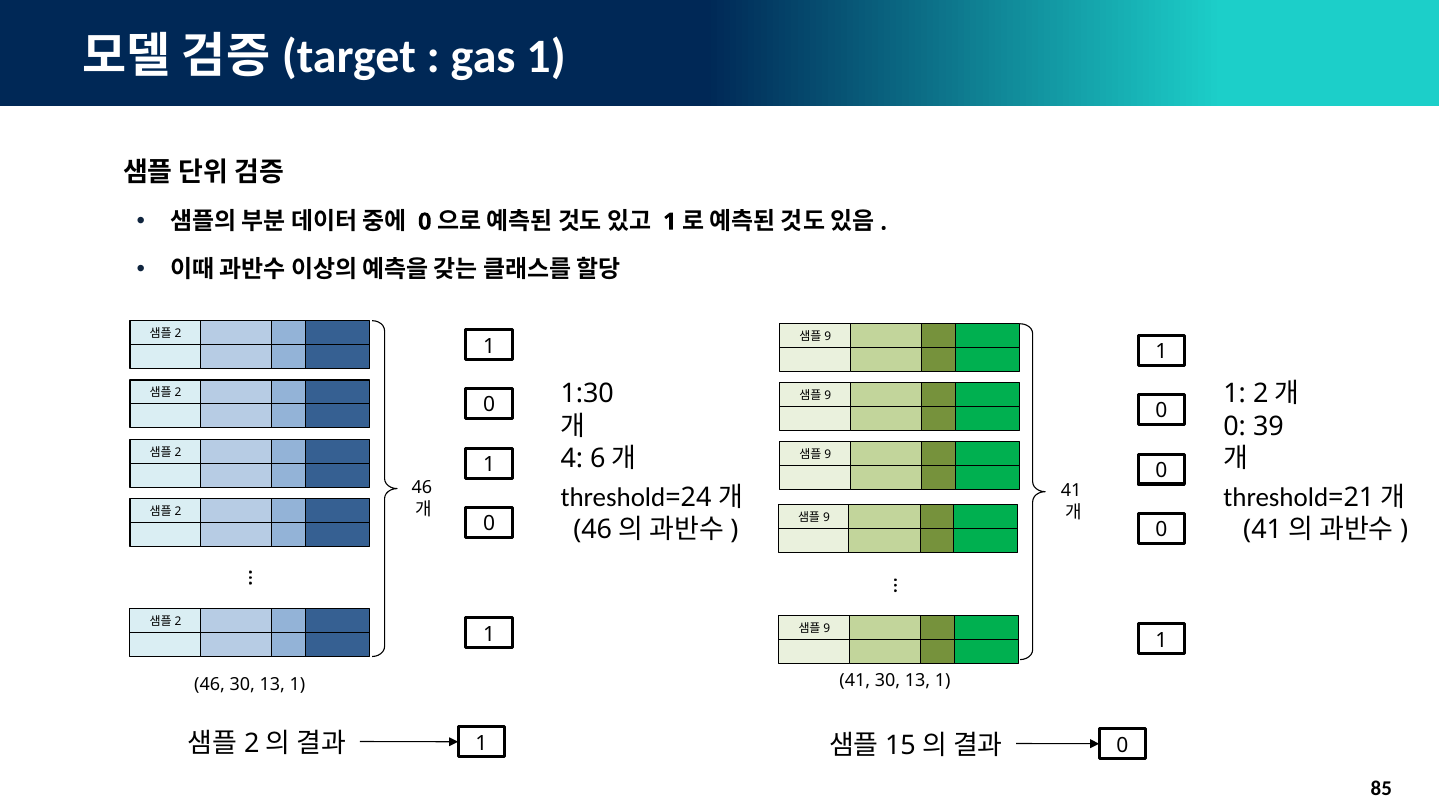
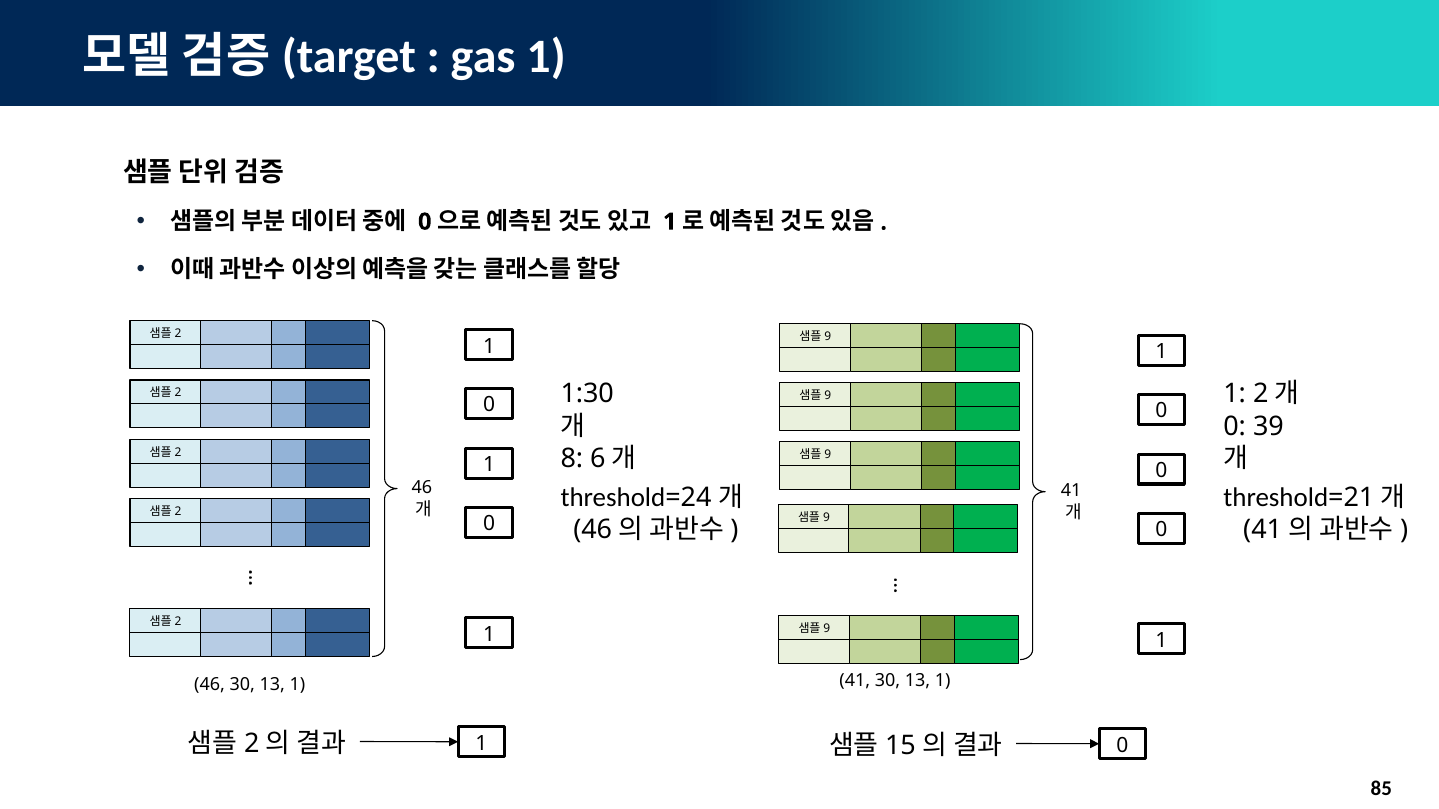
4: 4 -> 8 (572, 459)
